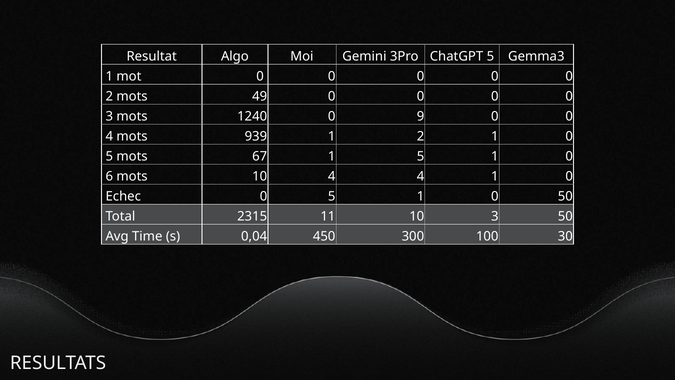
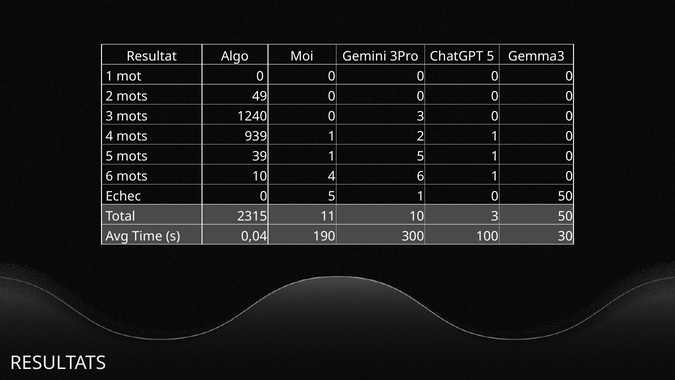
1240 0 9: 9 -> 3 (421, 116)
67: 67 -> 39 (260, 156)
4 4: 4 -> 6 (421, 176)
450: 450 -> 190 (324, 236)
